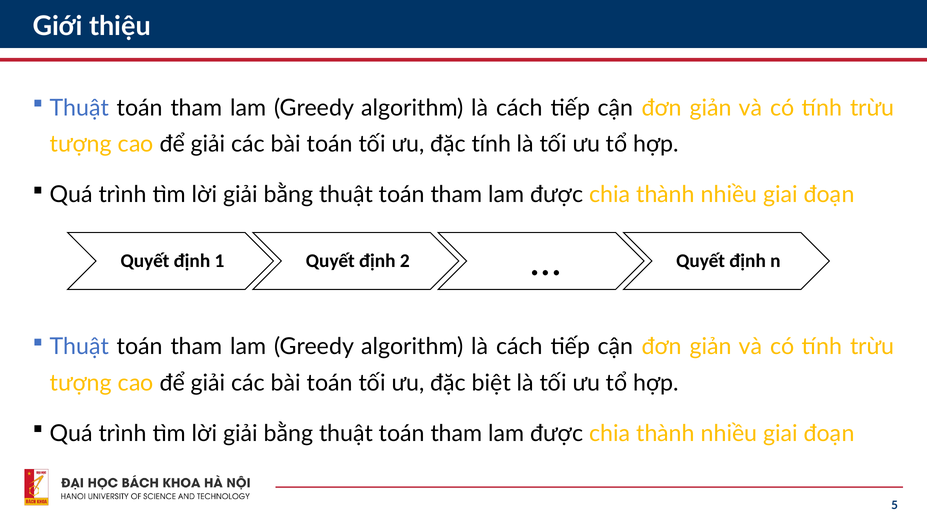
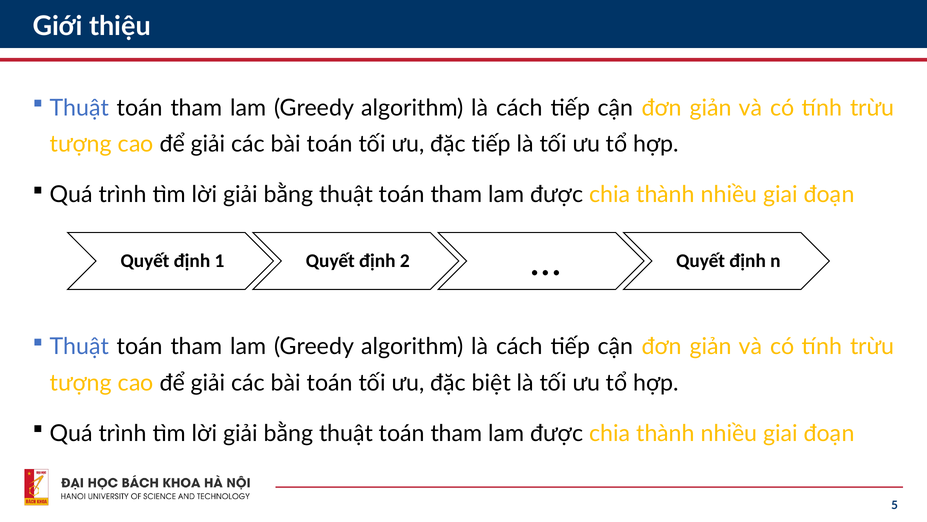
đặc tính: tính -> tiếp (491, 144)
